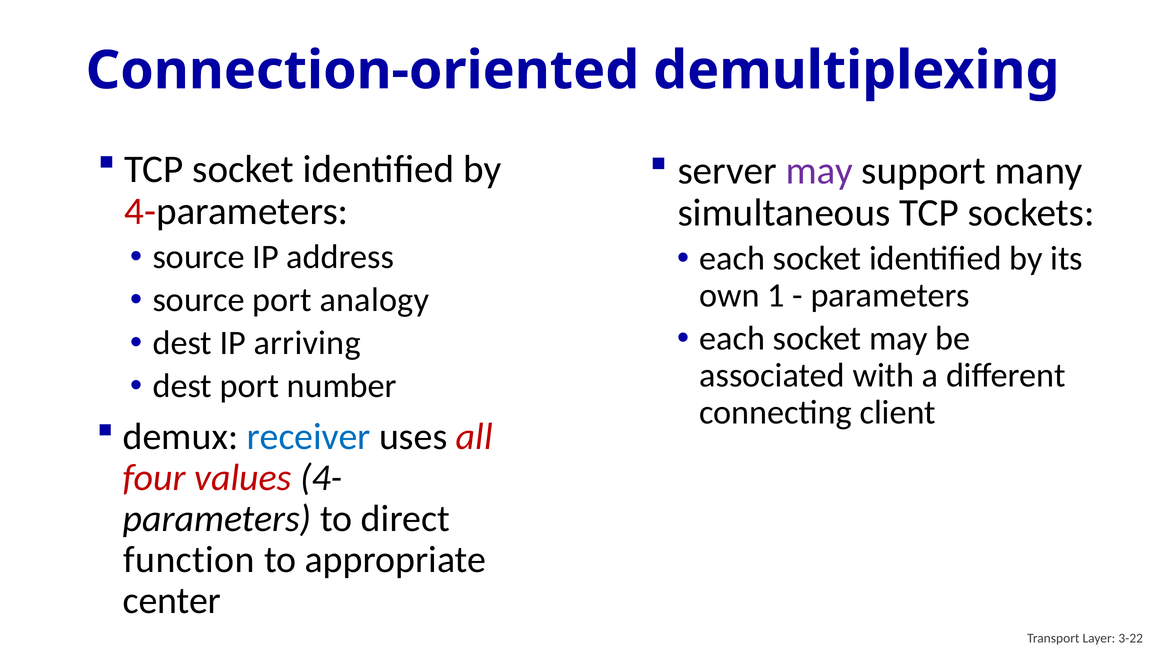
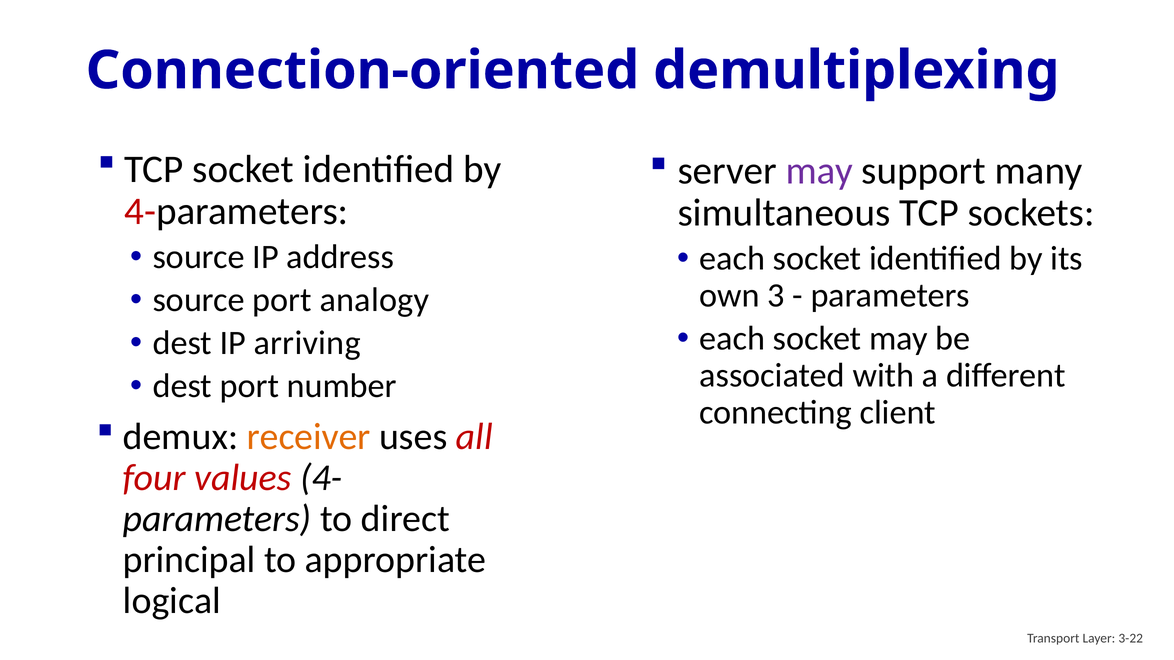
1: 1 -> 3 (776, 296)
receiver colour: blue -> orange (309, 437)
function: function -> principal (189, 560)
center: center -> logical (172, 601)
